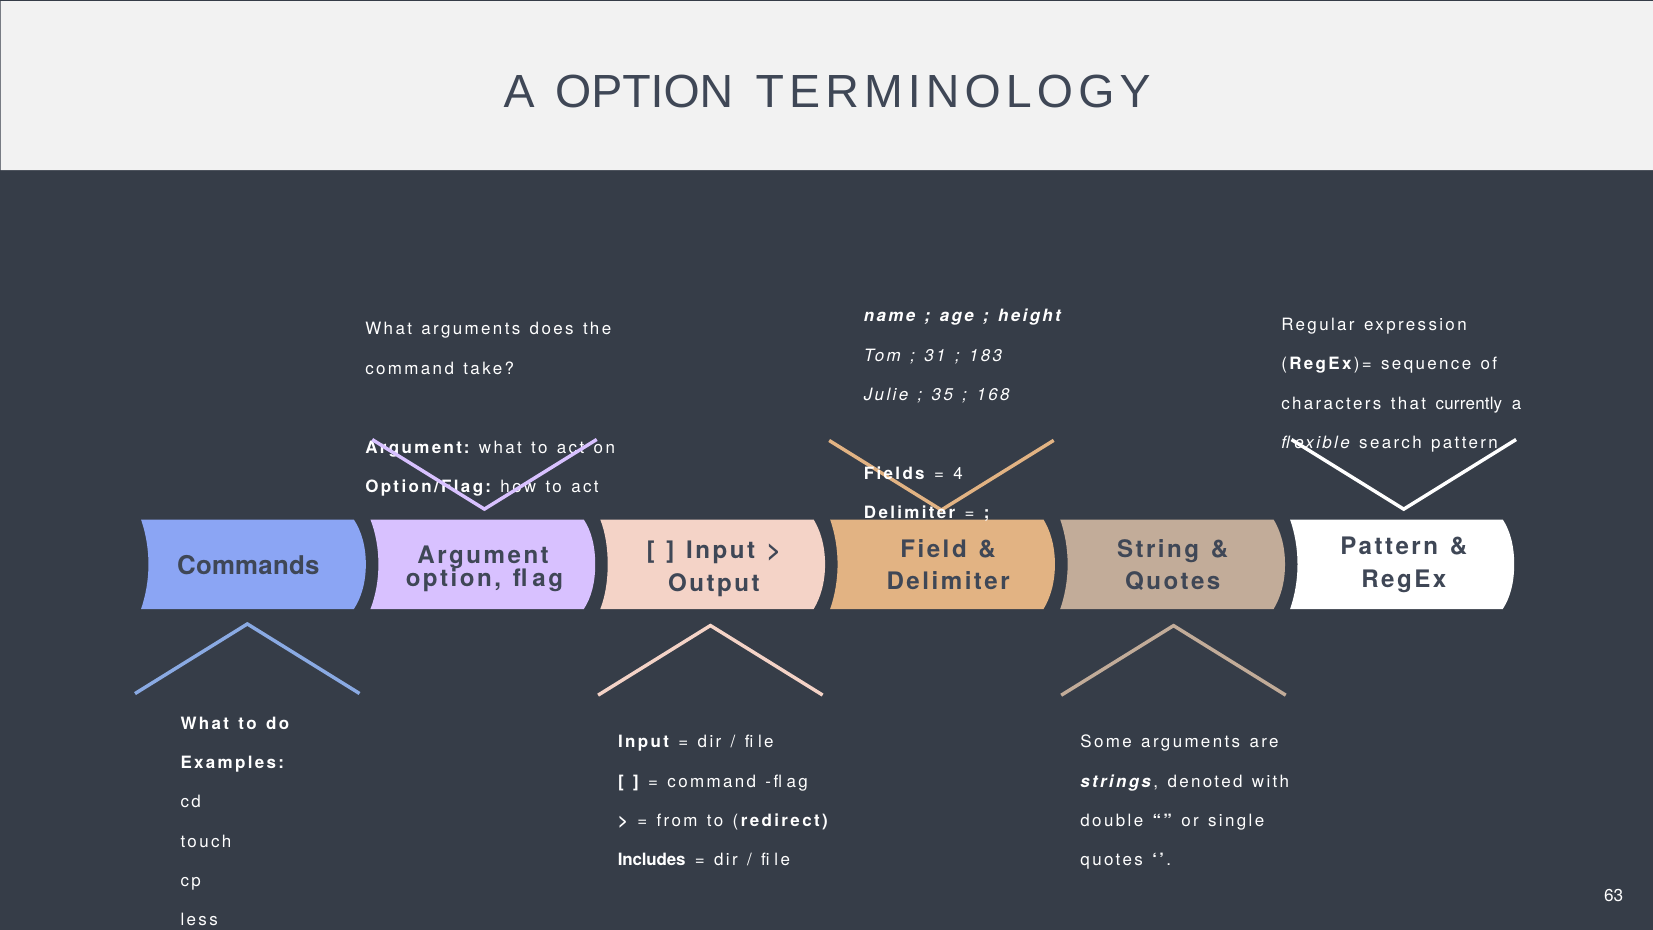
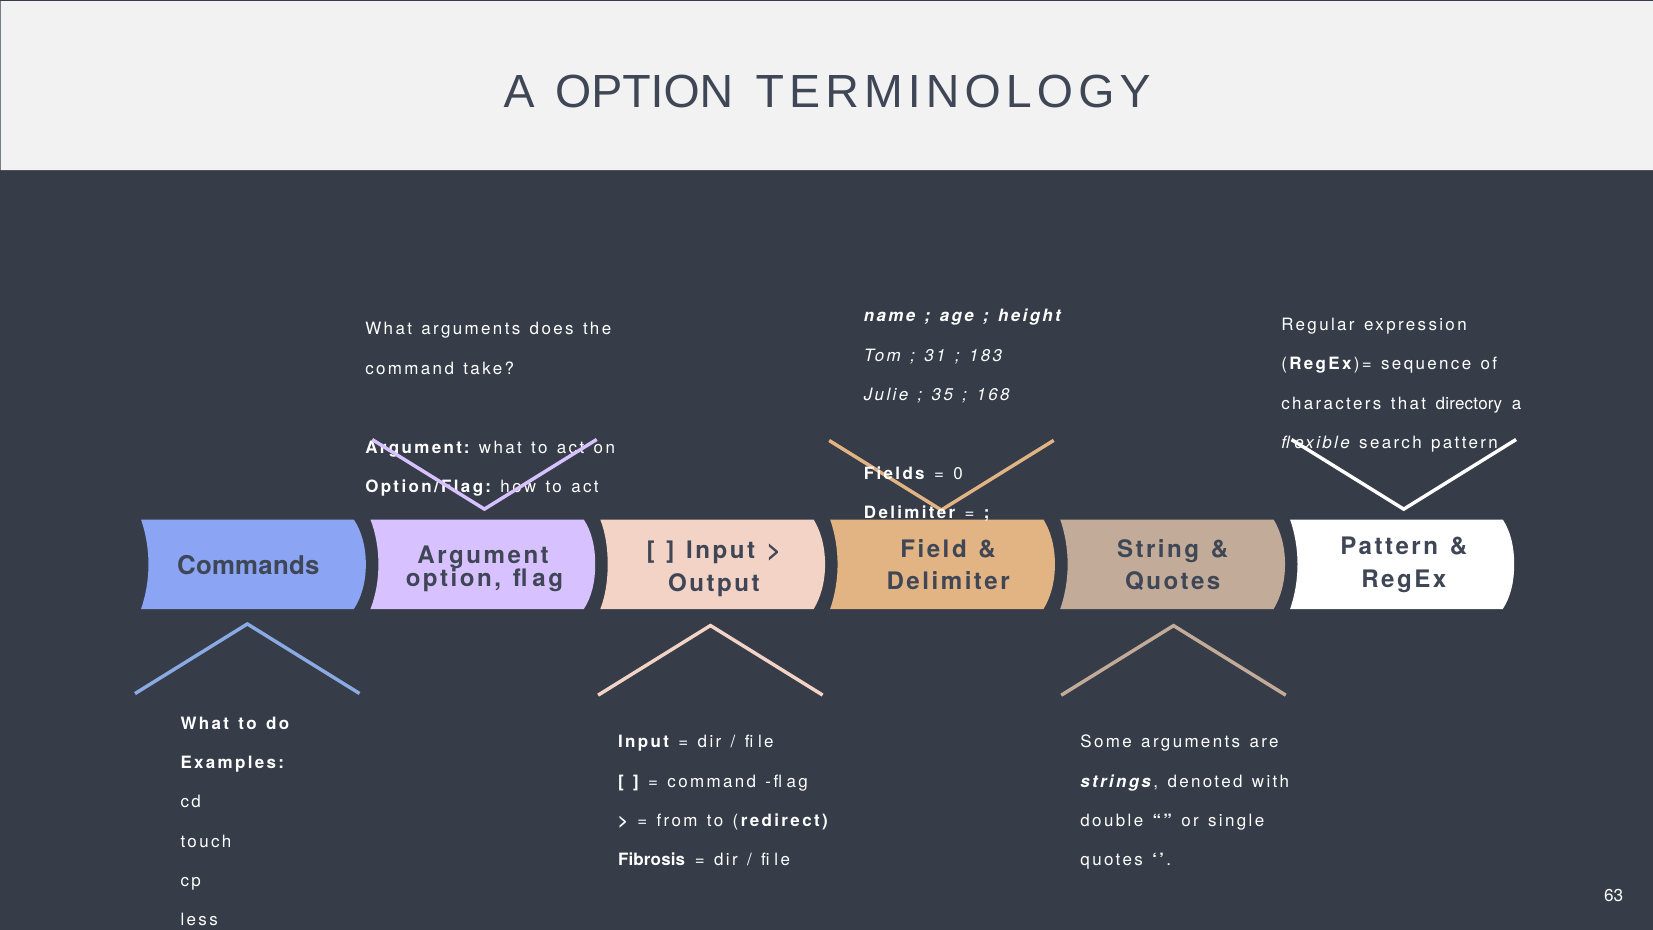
currently: currently -> directory (1469, 404)
4: 4 -> 0 (958, 474)
Includes: Includes -> Fibrosis (652, 861)
